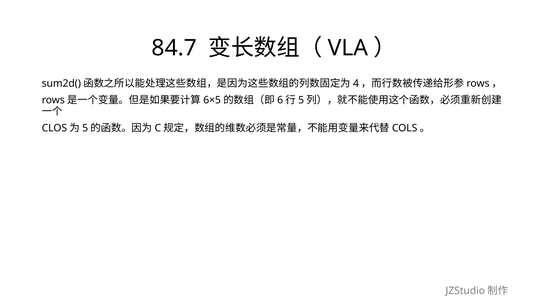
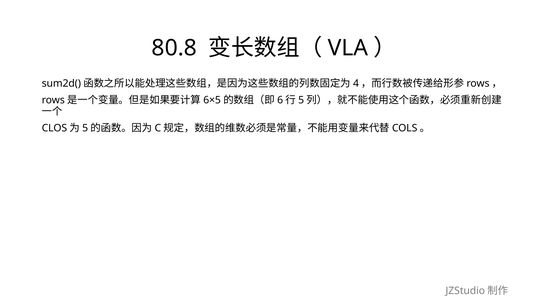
84.7: 84.7 -> 80.8 (174, 48)
